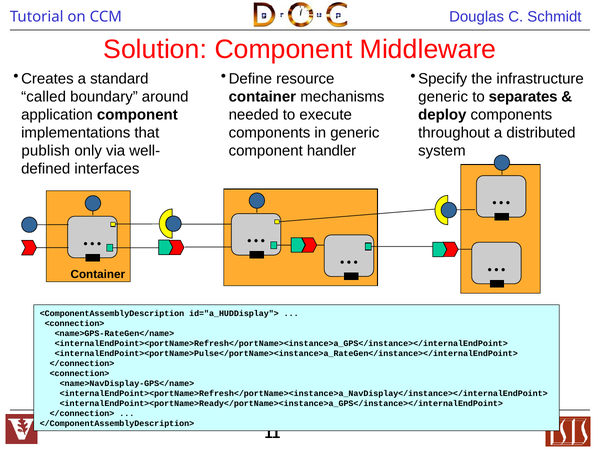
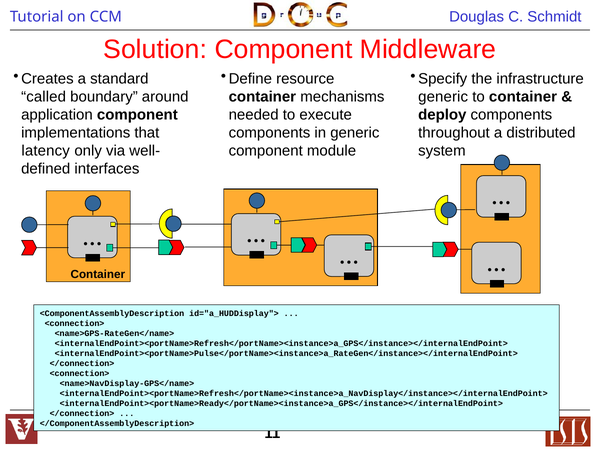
to separates: separates -> container (523, 97)
publish: publish -> latency (46, 151)
handler: handler -> module (332, 151)
